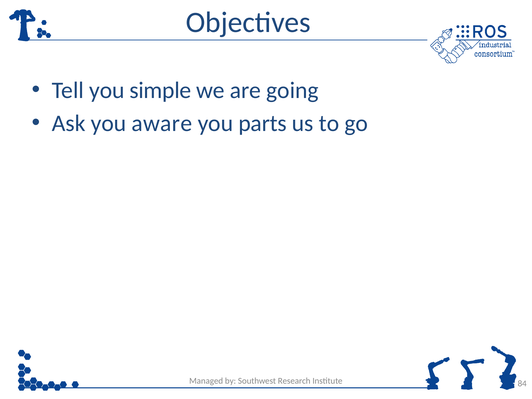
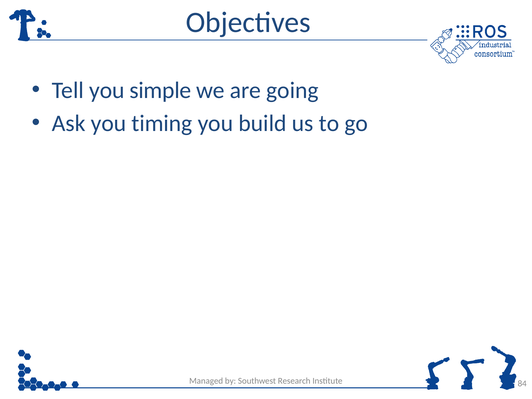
aware: aware -> timing (162, 123)
parts: parts -> build (262, 123)
